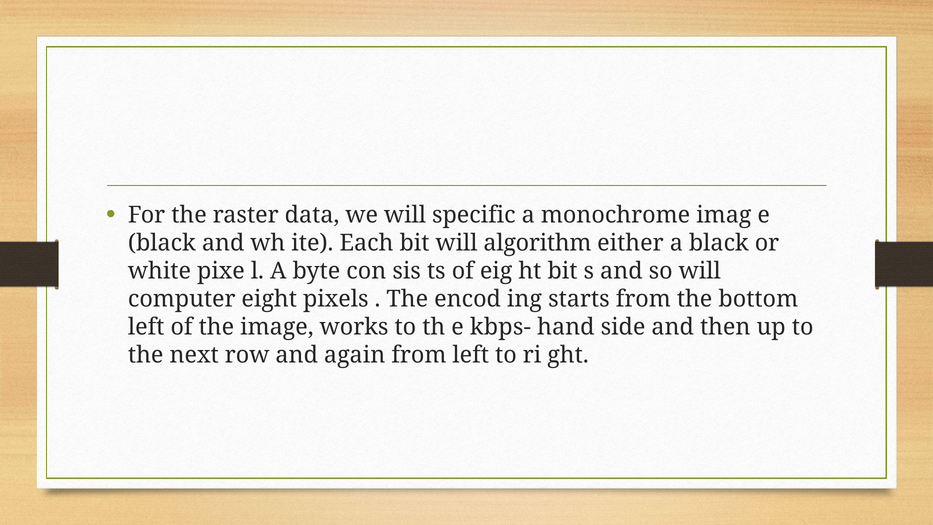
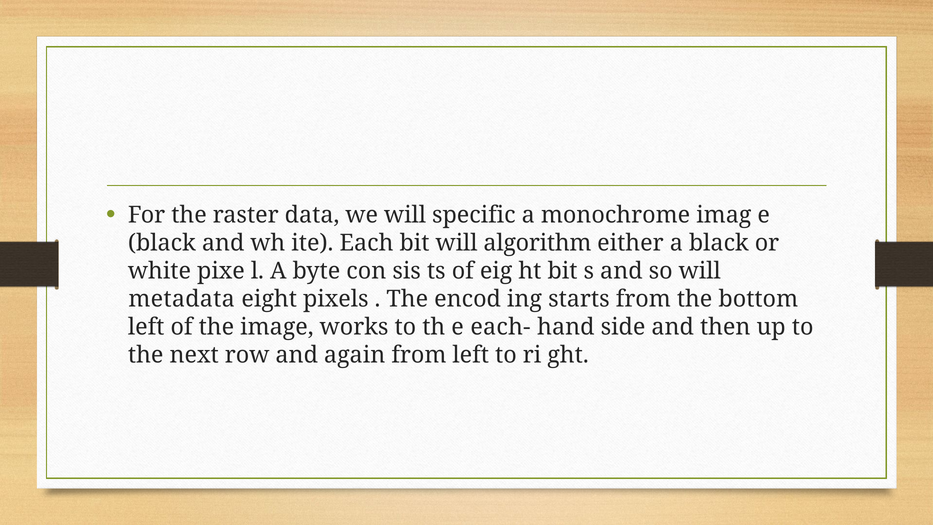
computer: computer -> metadata (182, 299)
kbps-: kbps- -> each- (500, 327)
